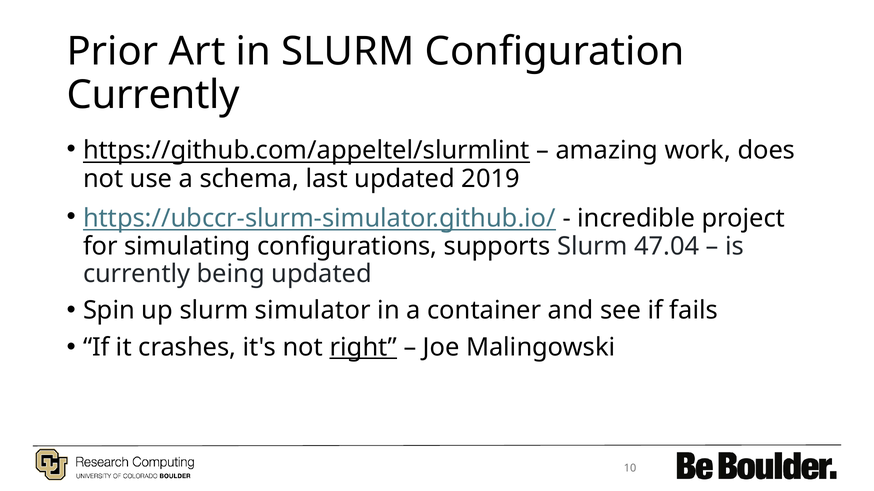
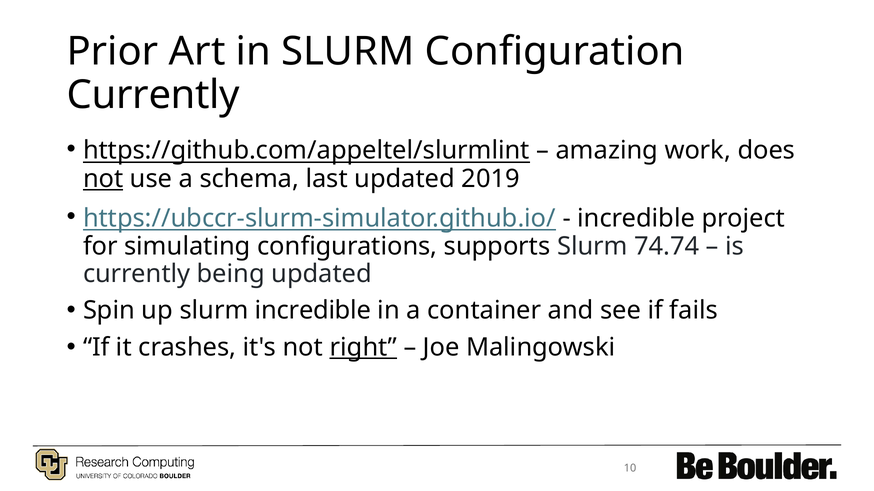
not underline: none -> present (103, 179)
47.04: 47.04 -> 74.74 (667, 247)
slurm simulator: simulator -> incredible (313, 311)
